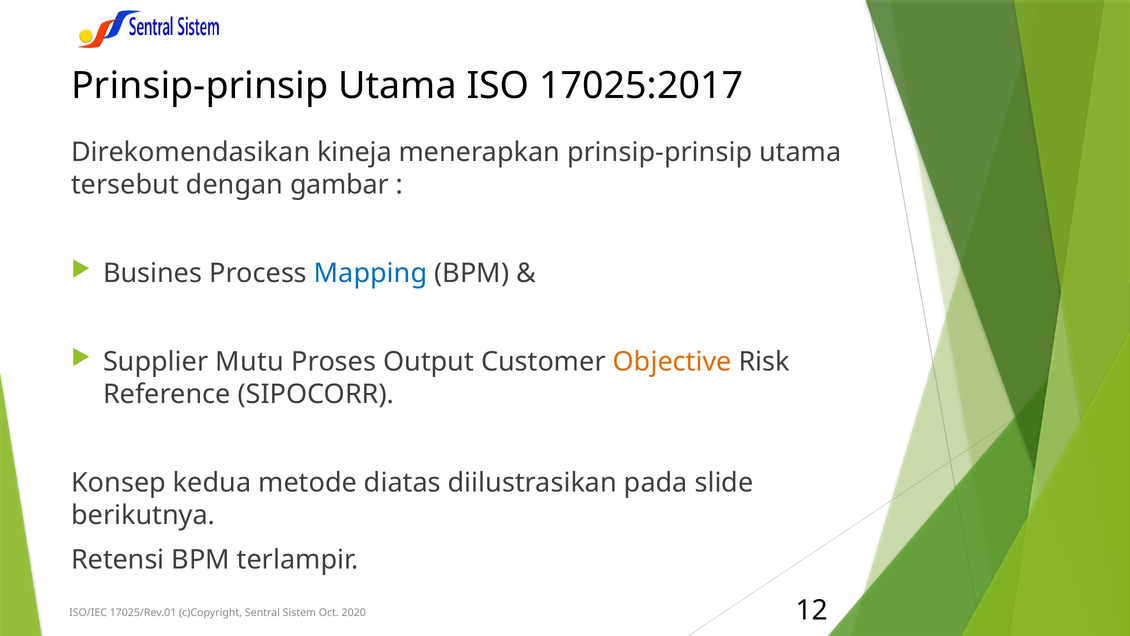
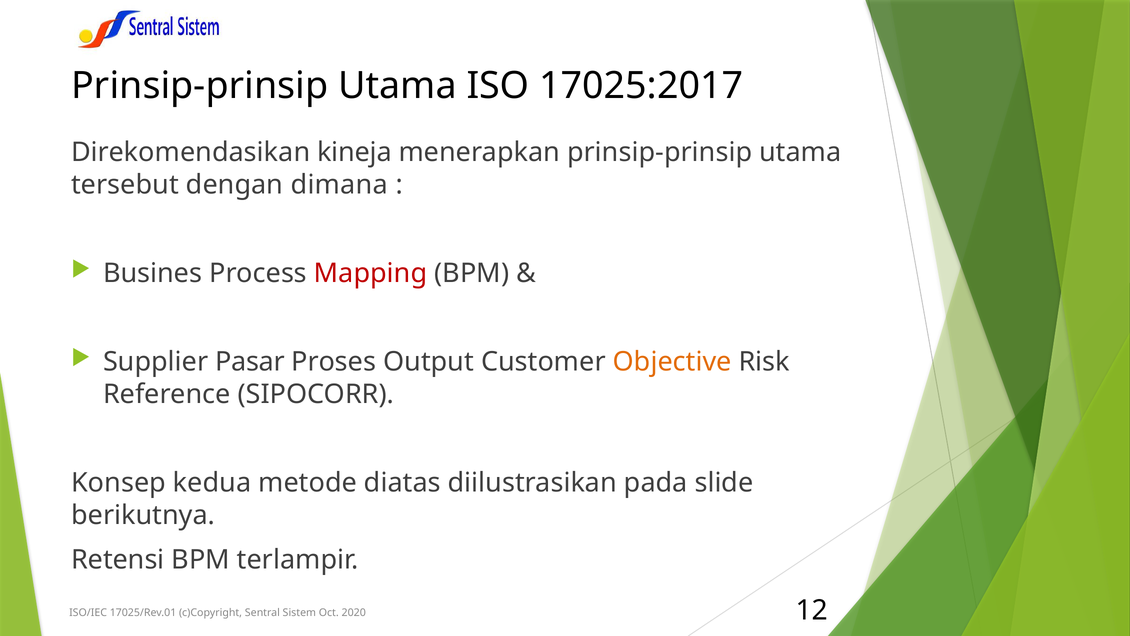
gambar: gambar -> dimana (339, 185)
Mapping colour: blue -> red (371, 273)
Mutu: Mutu -> Pasar (250, 362)
